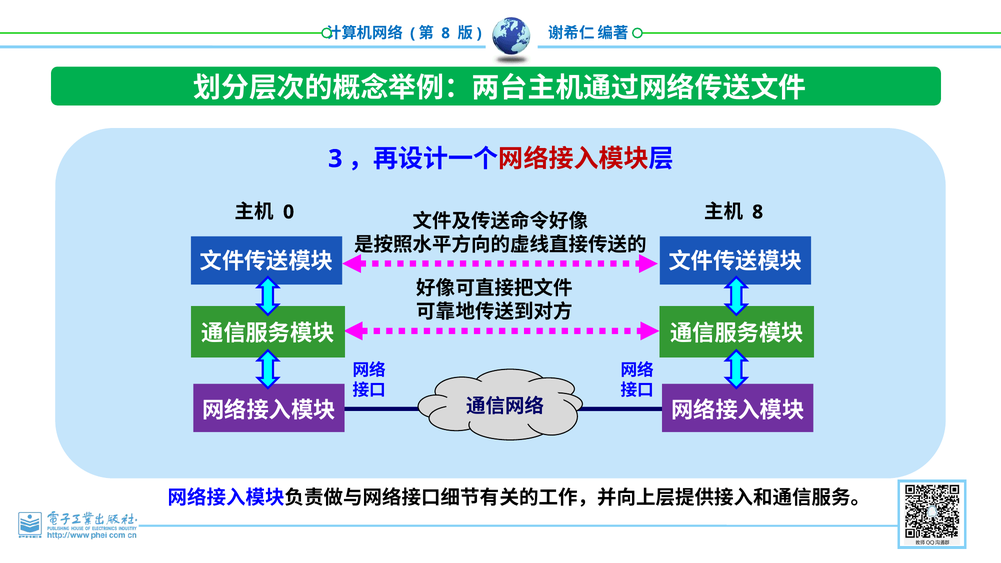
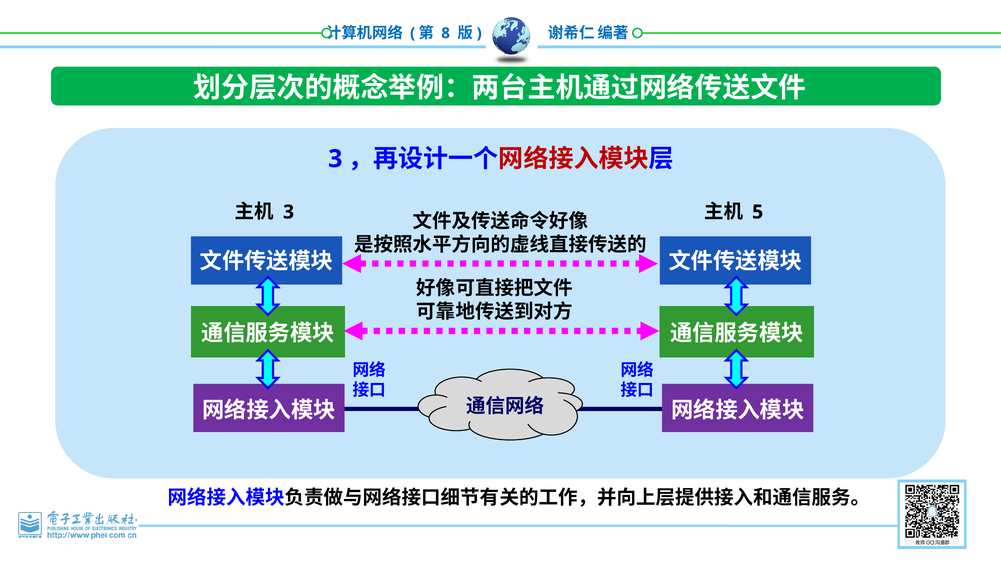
0: 0 -> 3 (289, 212)
8: 8 -> 5 (758, 212)
